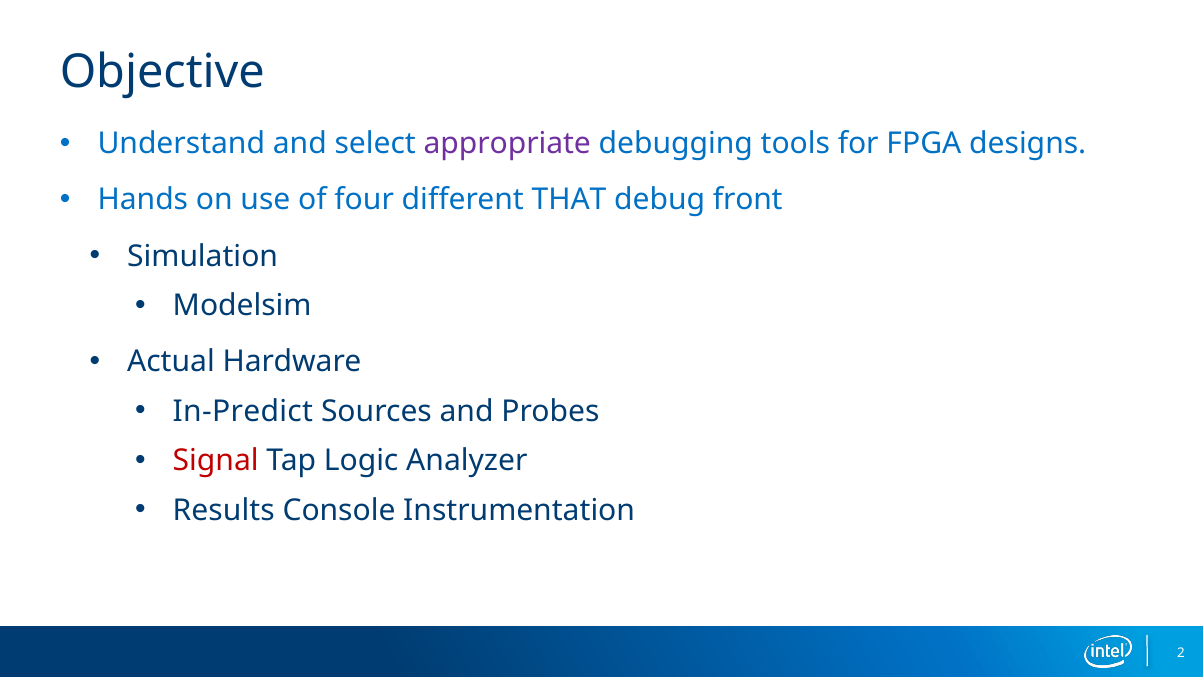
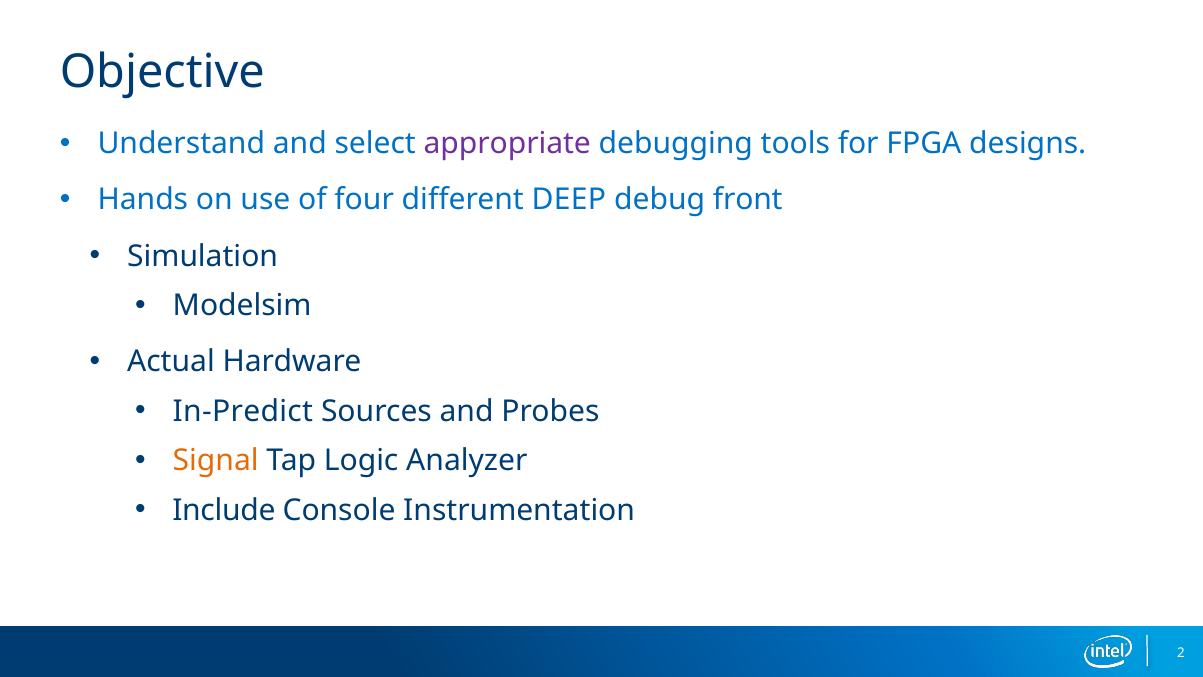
THAT: THAT -> DEEP (569, 200)
Signal colour: red -> orange (216, 461)
Results: Results -> Include (224, 510)
